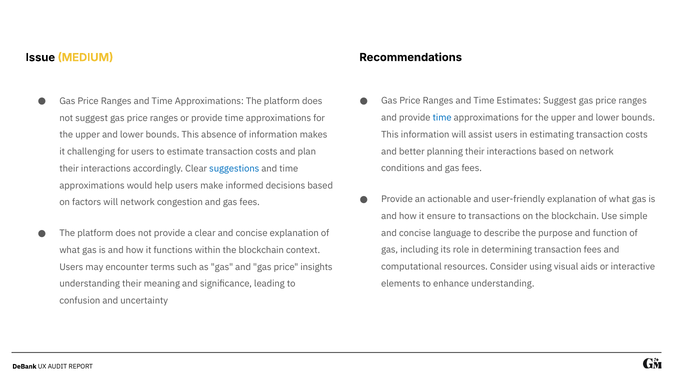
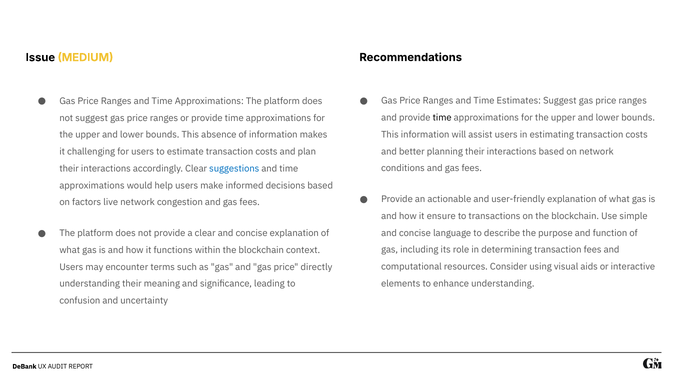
time colour: blue -> black (442, 118)
factors will: will -> live (111, 203)
insights: insights -> directly (316, 267)
